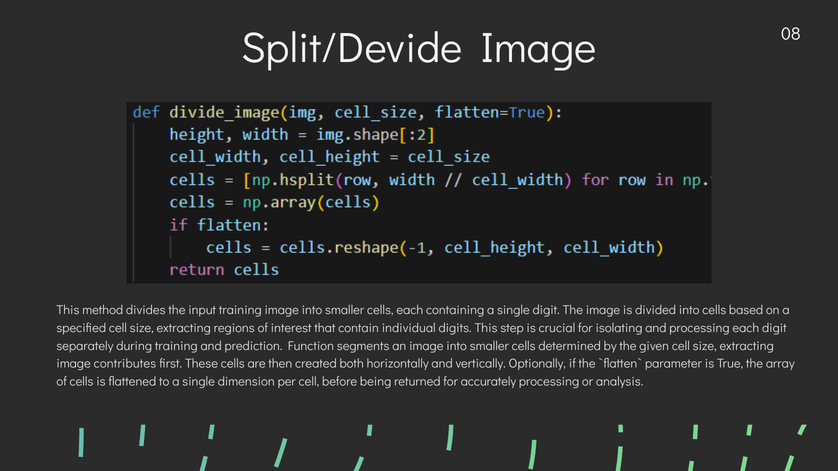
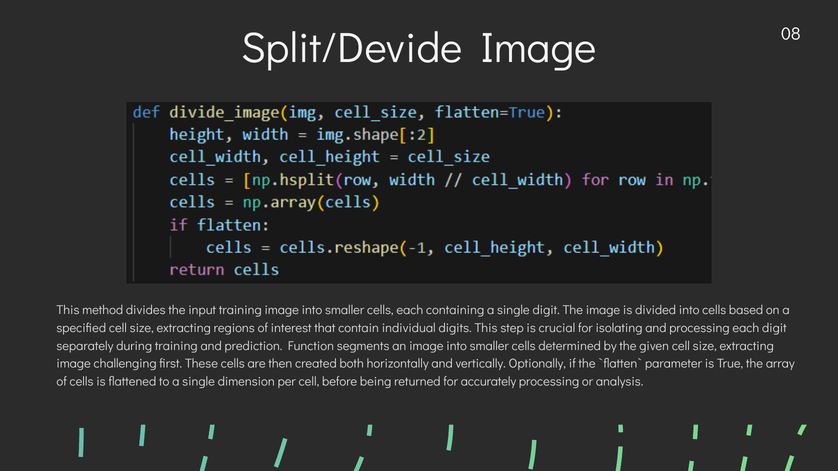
contributes: contributes -> challenging (125, 364)
